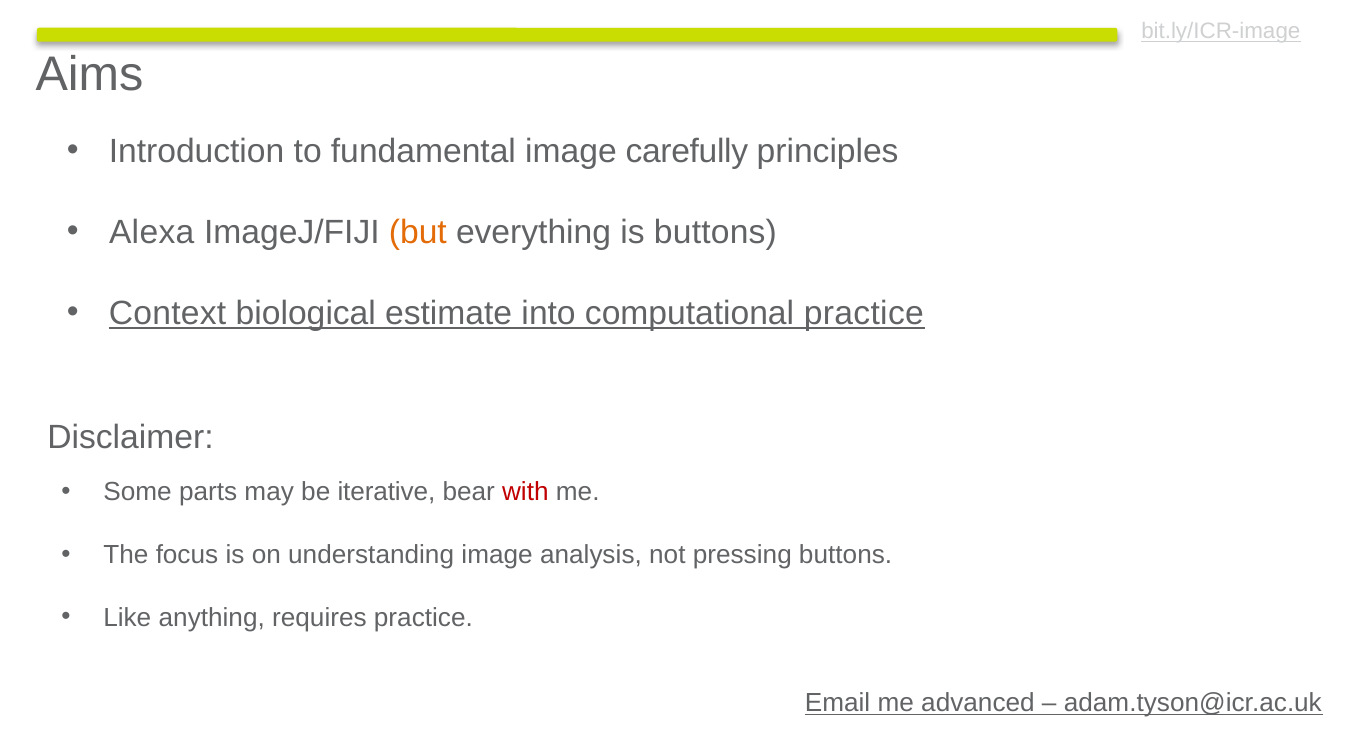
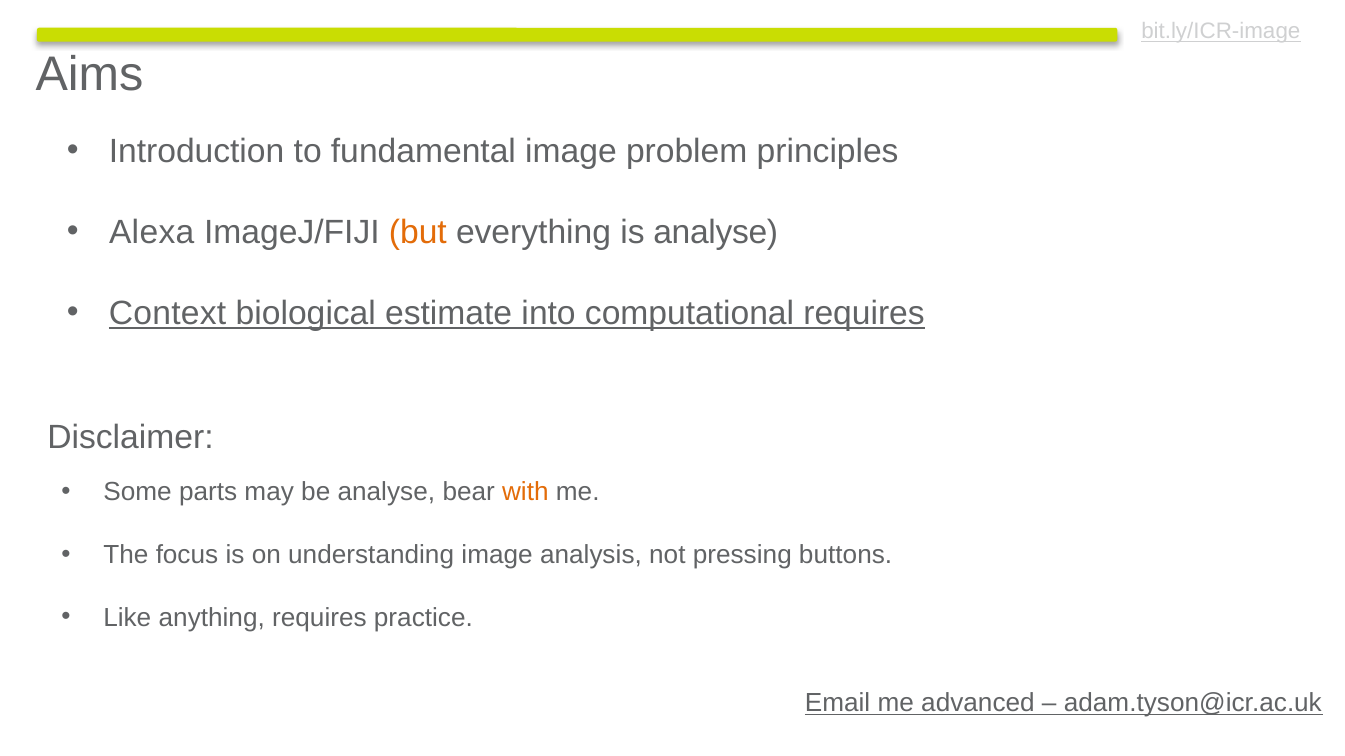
carefully: carefully -> problem (687, 152)
is buttons: buttons -> analyse (716, 232)
computational practice: practice -> requires (864, 313)
be iterative: iterative -> analyse (386, 492)
with colour: red -> orange (525, 492)
